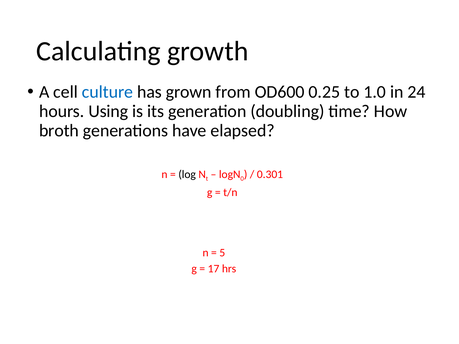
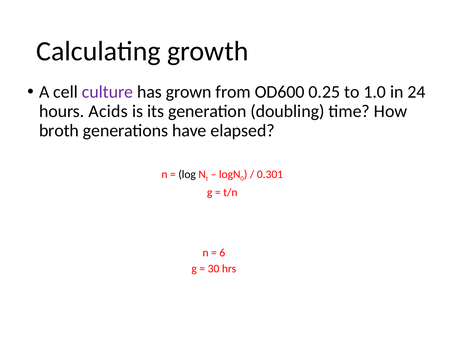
culture colour: blue -> purple (107, 92)
Using: Using -> Acids (108, 111)
5: 5 -> 6 (222, 253)
17: 17 -> 30 (214, 269)
